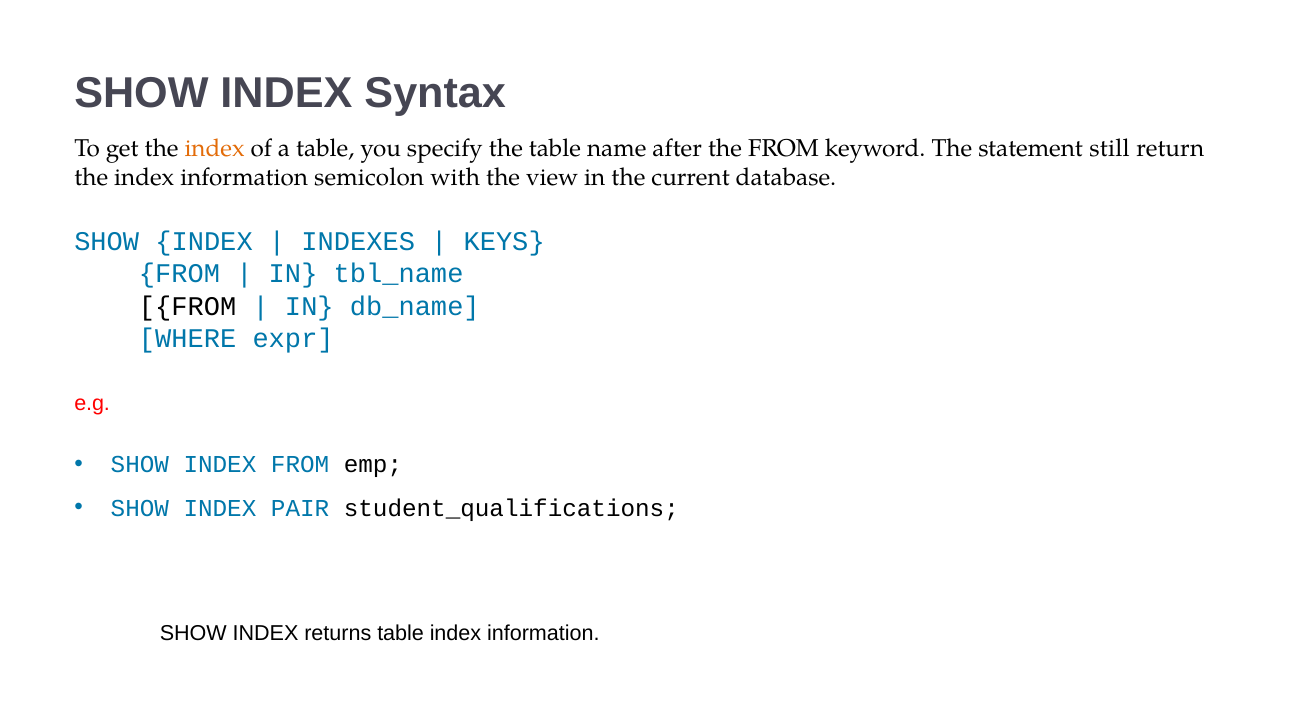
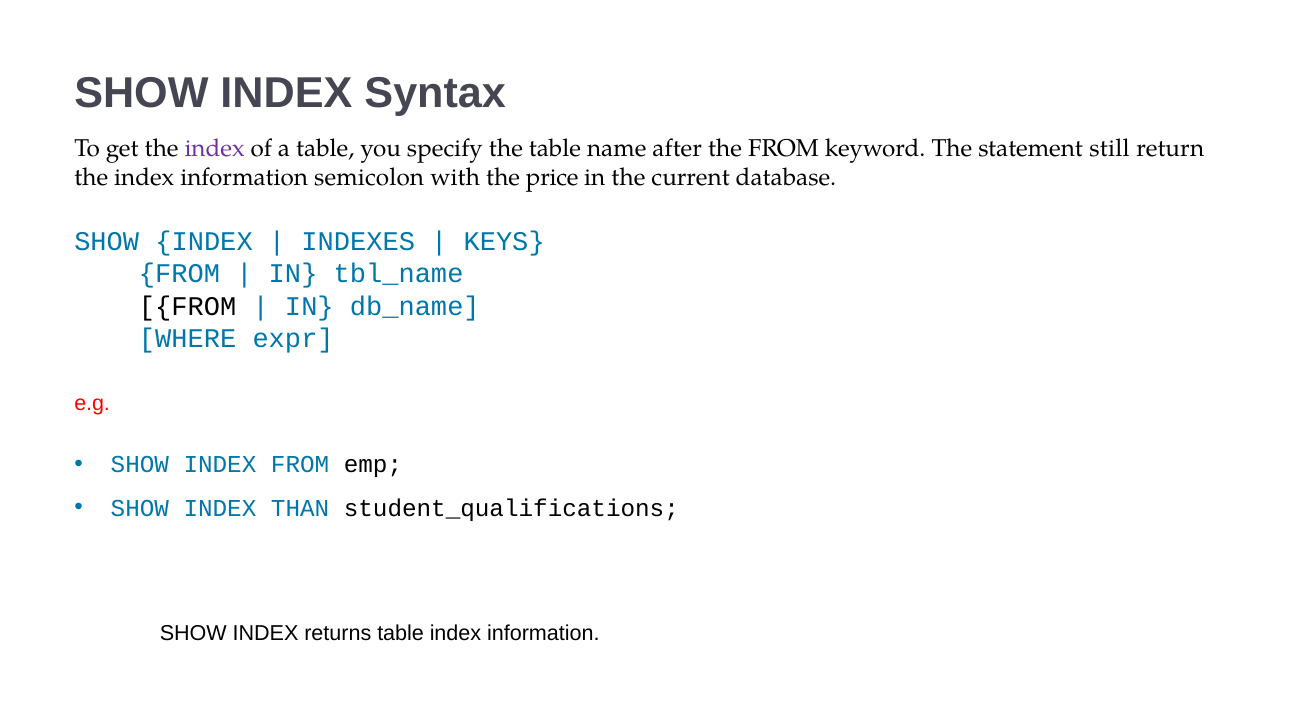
index colour: orange -> purple (215, 148)
view: view -> price (552, 177)
PAIR: PAIR -> THAN (300, 509)
